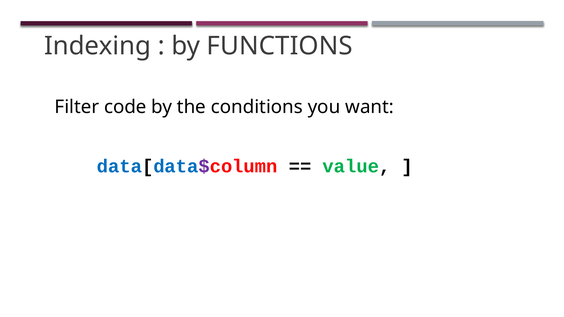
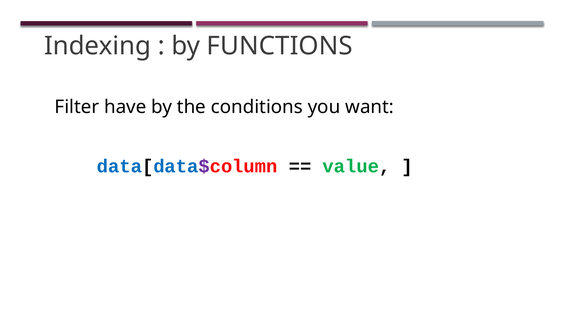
code: code -> have (125, 107)
